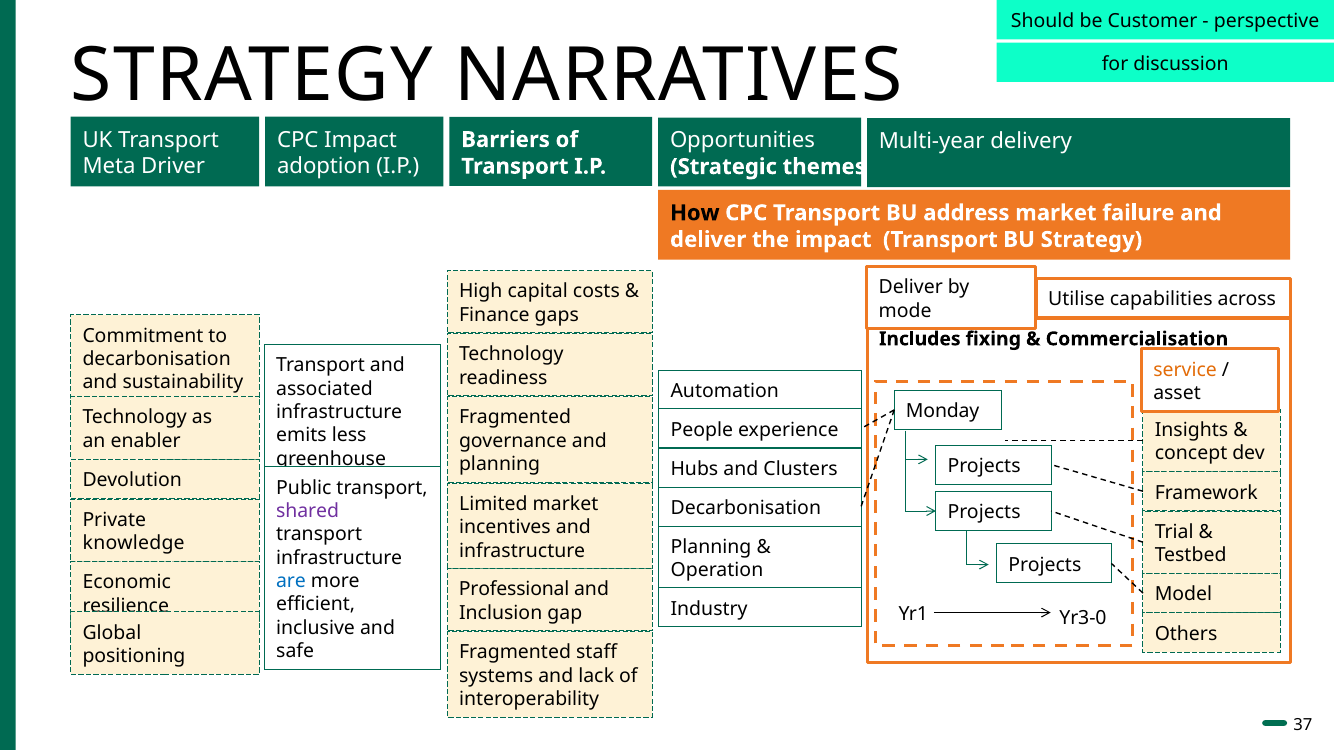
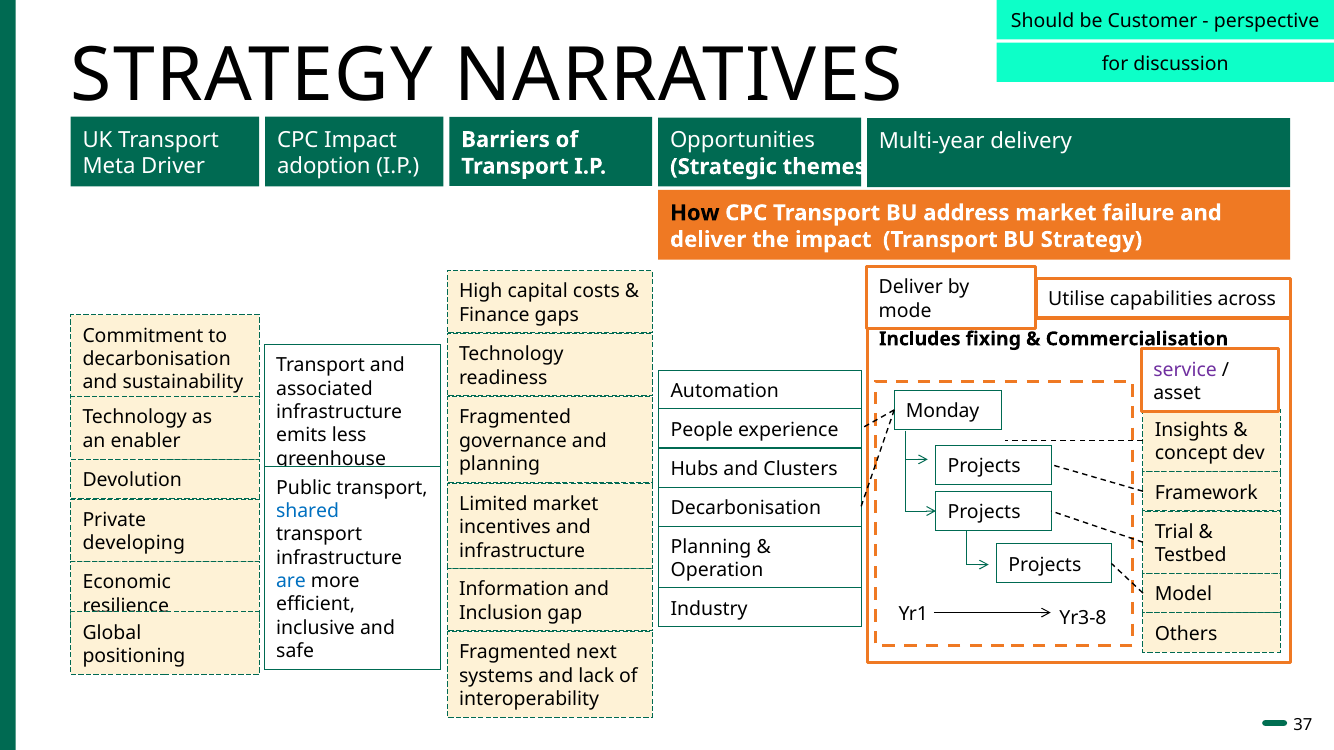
service colour: orange -> purple (1185, 370)
shared colour: purple -> blue (308, 511)
knowledge: knowledge -> developing (134, 544)
Professional: Professional -> Information (514, 590)
Yr3-0: Yr3-0 -> Yr3-8 (1083, 618)
staff: staff -> next (597, 653)
